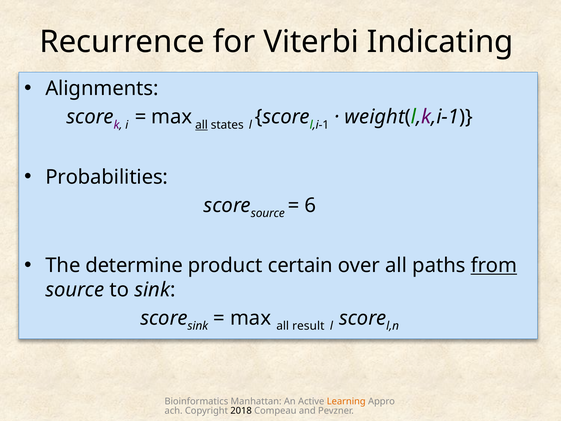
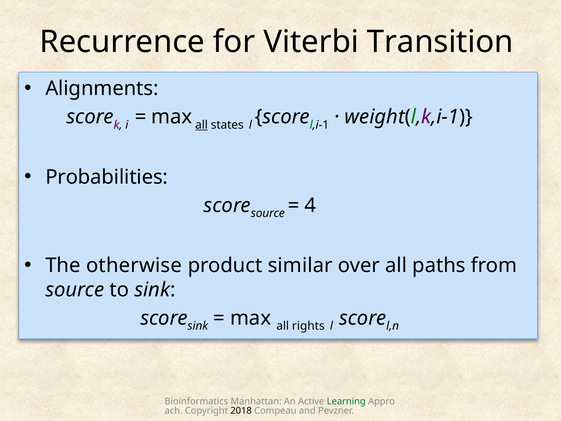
Indicating: Indicating -> Transition (440, 42)
6: 6 -> 4 (310, 205)
determine: determine -> otherwise (134, 265)
certain: certain -> similar (300, 265)
from underline: present -> none (494, 265)
result: result -> rights (308, 326)
Learning colour: orange -> green (346, 401)
